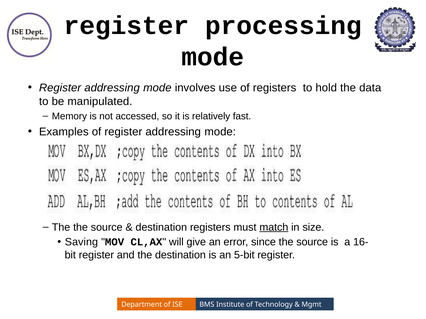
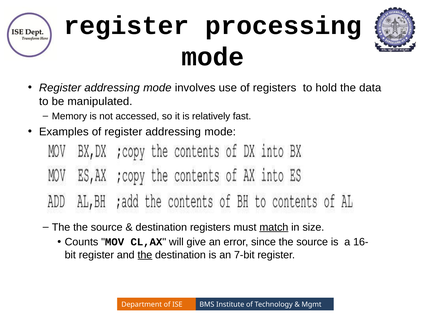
Saving: Saving -> Counts (81, 242)
the underline: none -> present (145, 255)
5-bit: 5-bit -> 7-bit (244, 255)
